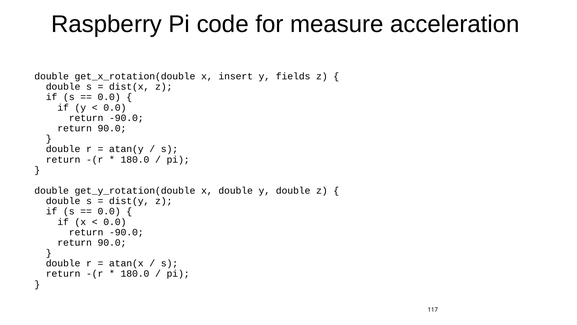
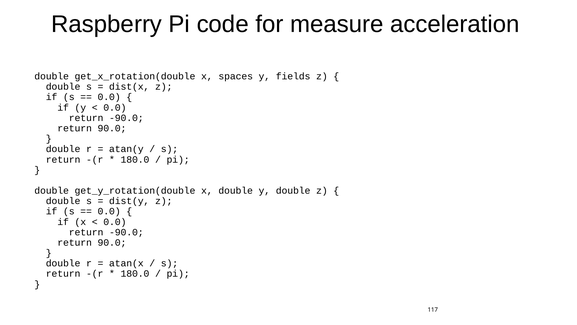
insert: insert -> spaces (236, 76)
